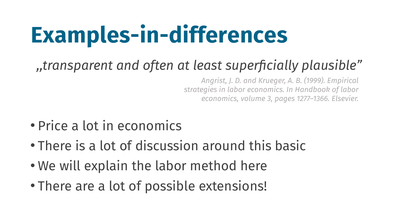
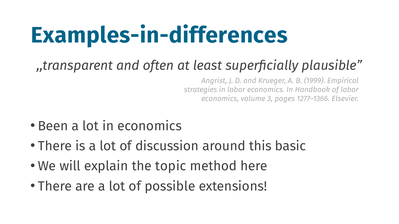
Price: Price -> Been (53, 126)
the labor: labor -> topic (171, 166)
